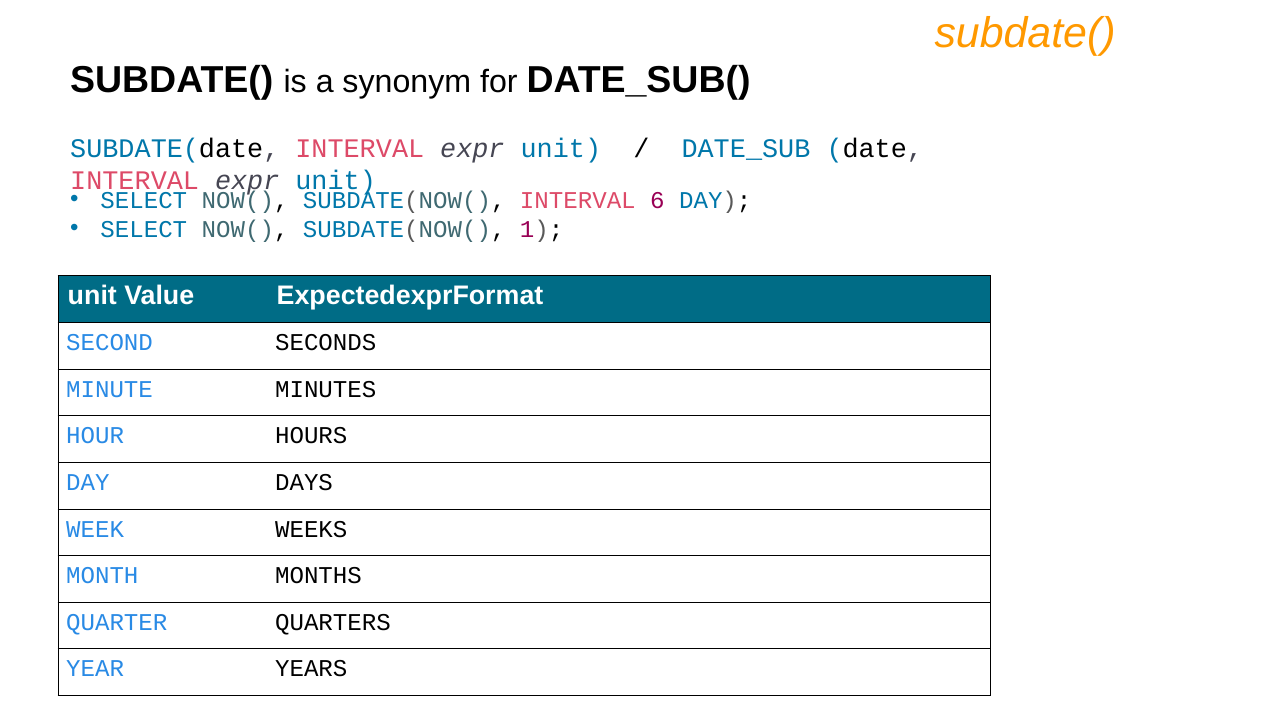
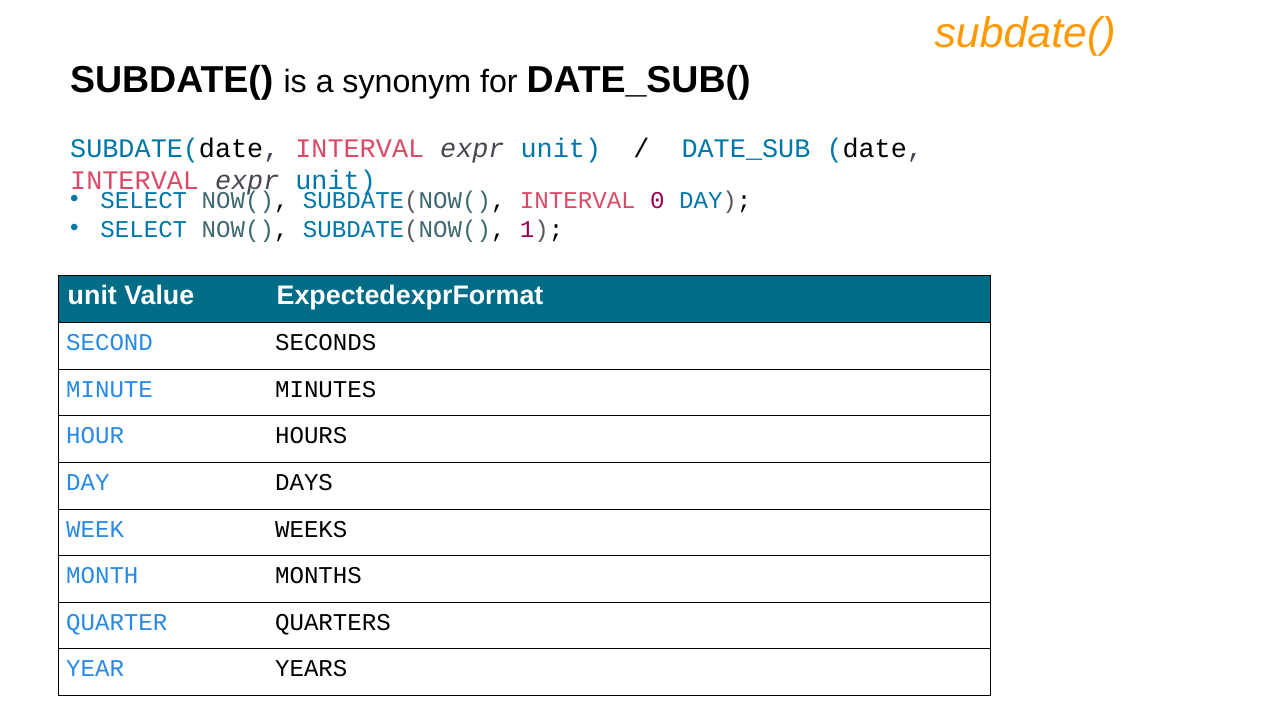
6: 6 -> 0 (657, 200)
